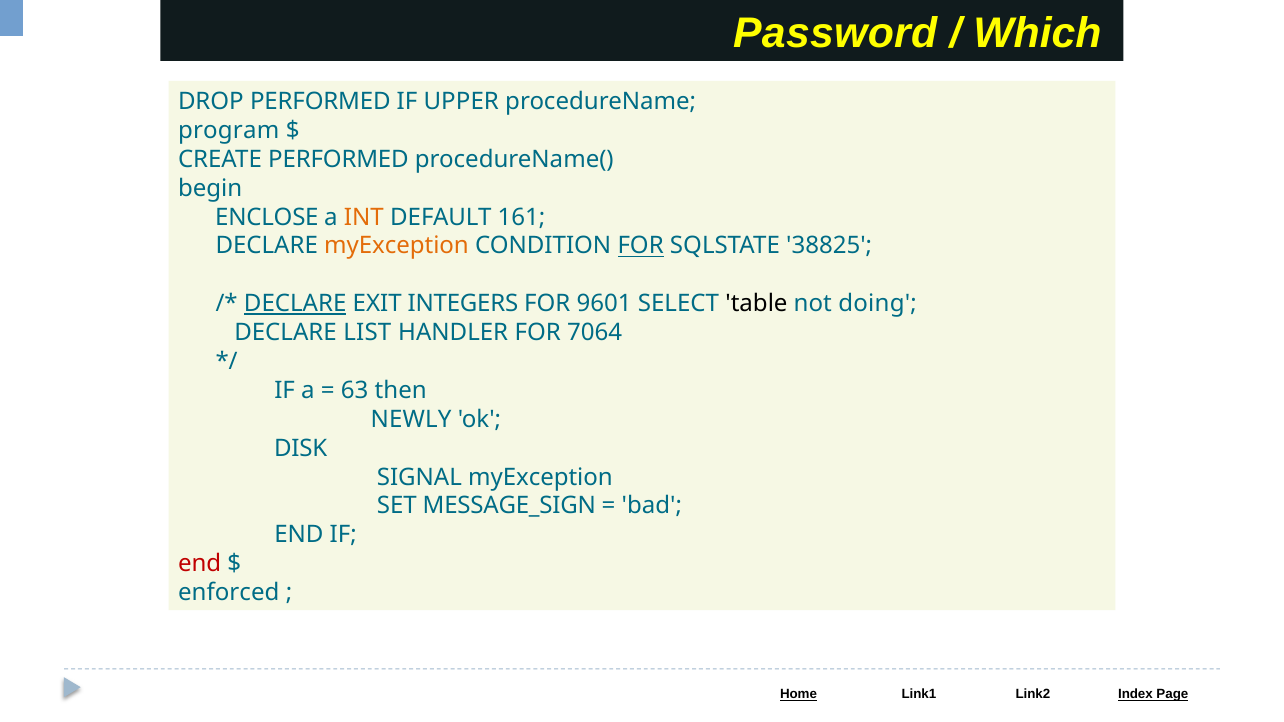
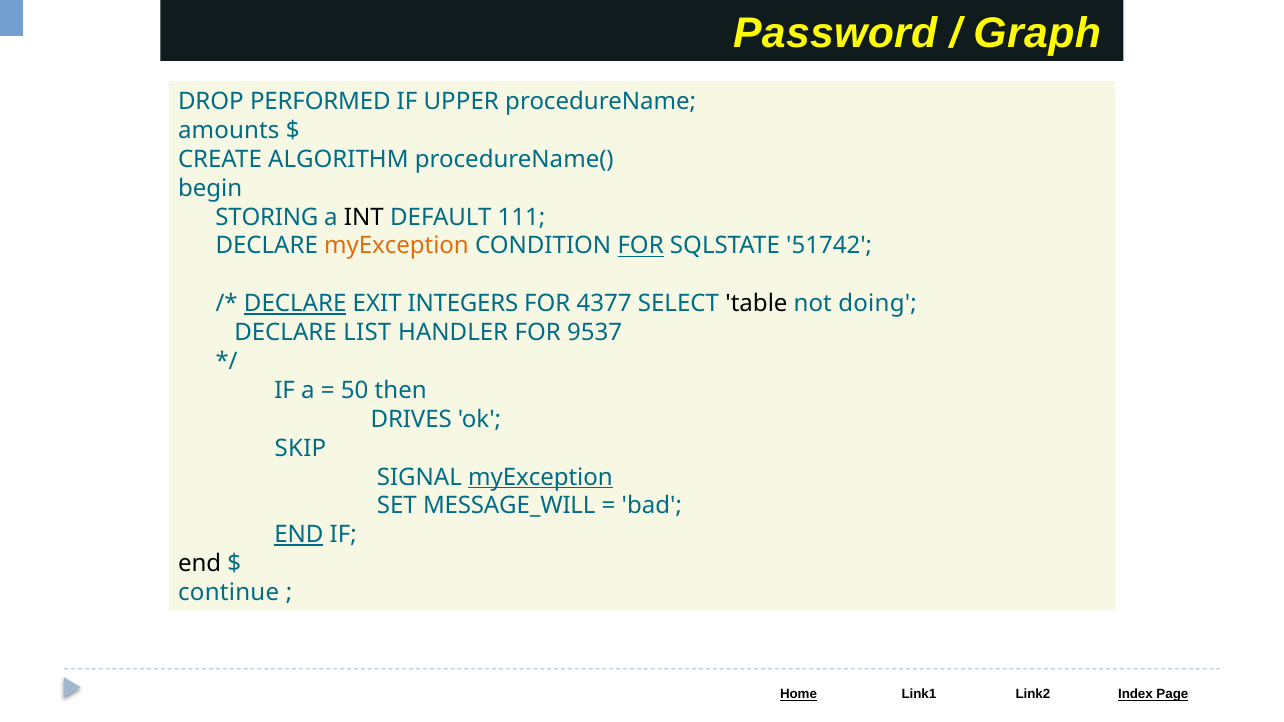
Which: Which -> Graph (1037, 33)
program: program -> amounts (229, 131)
CREATE PERFORMED: PERFORMED -> ALGORITHM (338, 159)
ENCLOSE: ENCLOSE -> STORING (267, 217)
INT colour: orange -> black (364, 217)
161: 161 -> 111 (522, 217)
38825: 38825 -> 51742 (829, 246)
9601: 9601 -> 4377 (604, 304)
7064: 7064 -> 9537 (595, 333)
63: 63 -> 50 (355, 391)
NEWLY: NEWLY -> DRIVES (411, 419)
DISK: DISK -> SKIP (300, 448)
myException underline: none -> present (540, 477)
MESSAGE_SIGN: MESSAGE_SIGN -> MESSAGE_WILL (509, 506)
END underline: none -> present (299, 535)
end colour: red -> black (200, 564)
enforced: enforced -> continue (229, 593)
